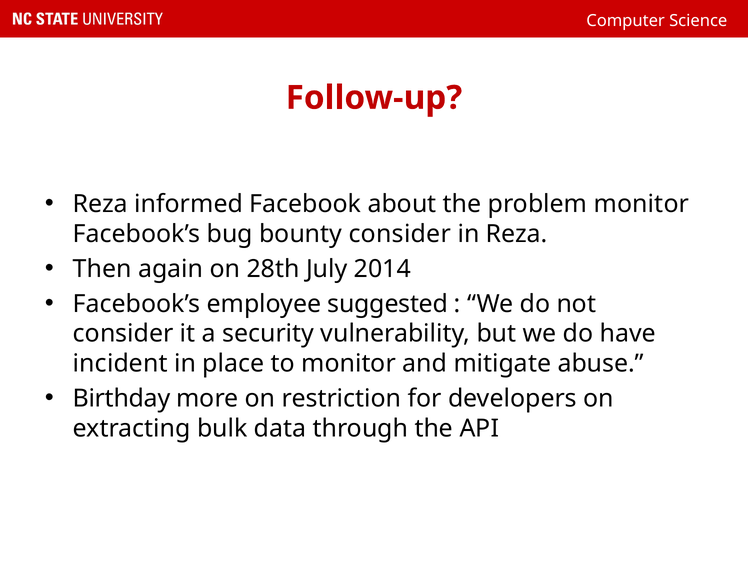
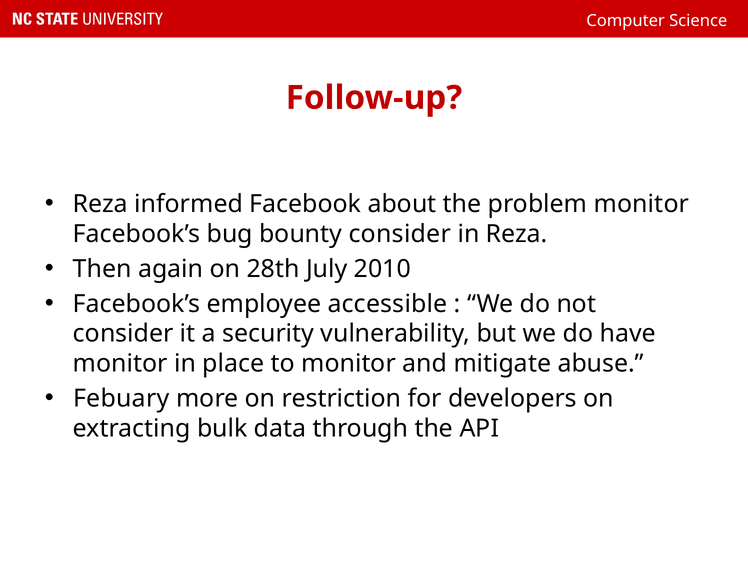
2014: 2014 -> 2010 (382, 269)
suggested: suggested -> accessible (387, 304)
incident: incident -> monitor (120, 364)
Birthday: Birthday -> Febuary (121, 399)
